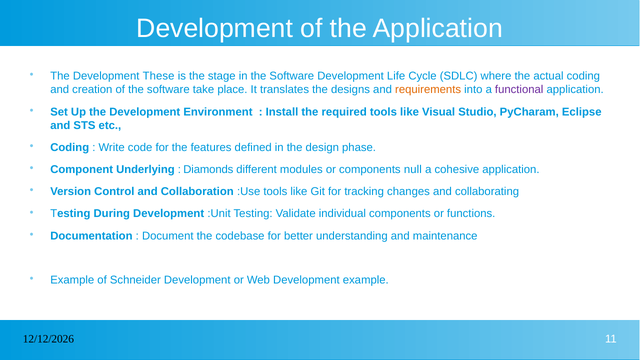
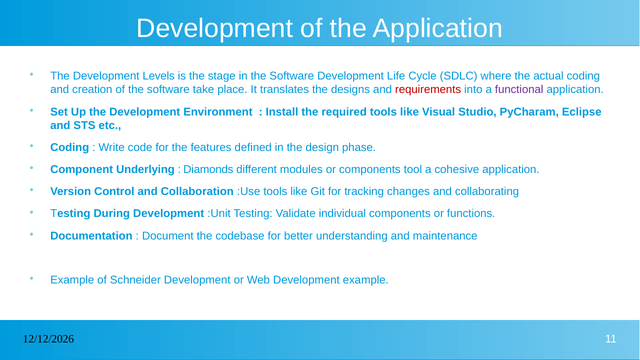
These: These -> Levels (159, 76)
requirements colour: orange -> red (428, 90)
null: null -> tool (413, 170)
